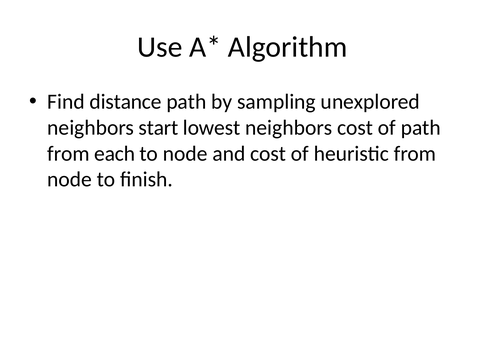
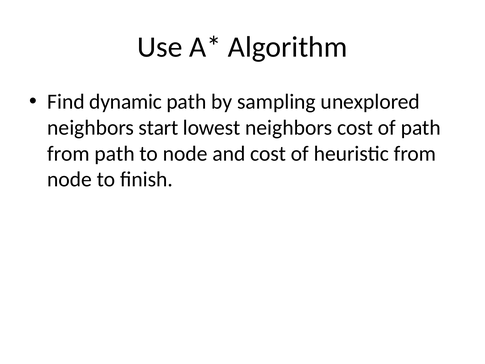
distance: distance -> dynamic (126, 102)
from each: each -> path (115, 153)
